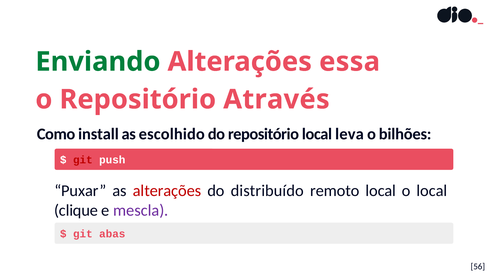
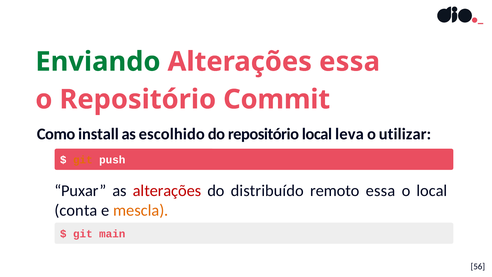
Através: Através -> Commit (277, 99)
bilhões: bilhões -> utilizar (405, 134)
git colour: red -> orange (83, 160)
remoto local: local -> essa (381, 191)
clique: clique -> conta (76, 210)
mescla colour: purple -> orange (141, 210)
abas: abas -> main (112, 234)
